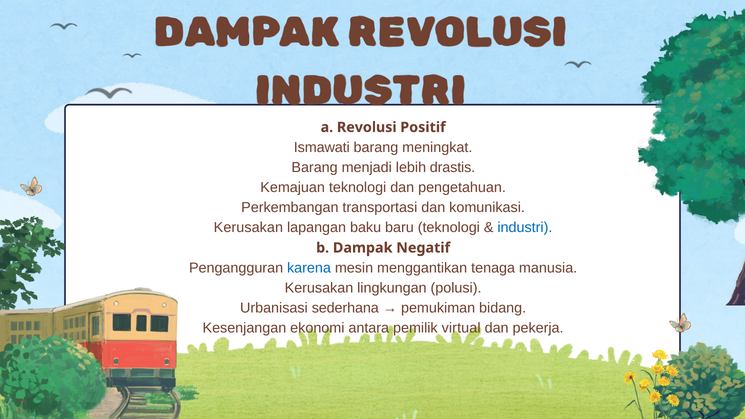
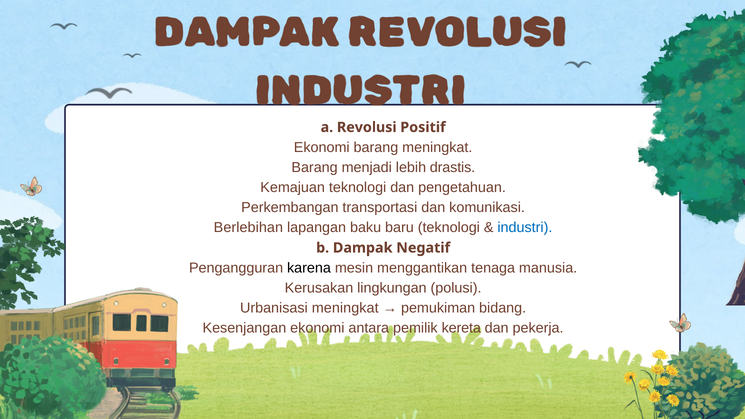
Ismawati: Ismawati -> Ekonomi (322, 147)
Kerusakan: Kerusakan -> Berlebihan (248, 228)
karena colour: blue -> black (309, 268)
Urbanisasi sederhana: sederhana -> meningkat (345, 308)
virtual: virtual -> kereta (461, 328)
